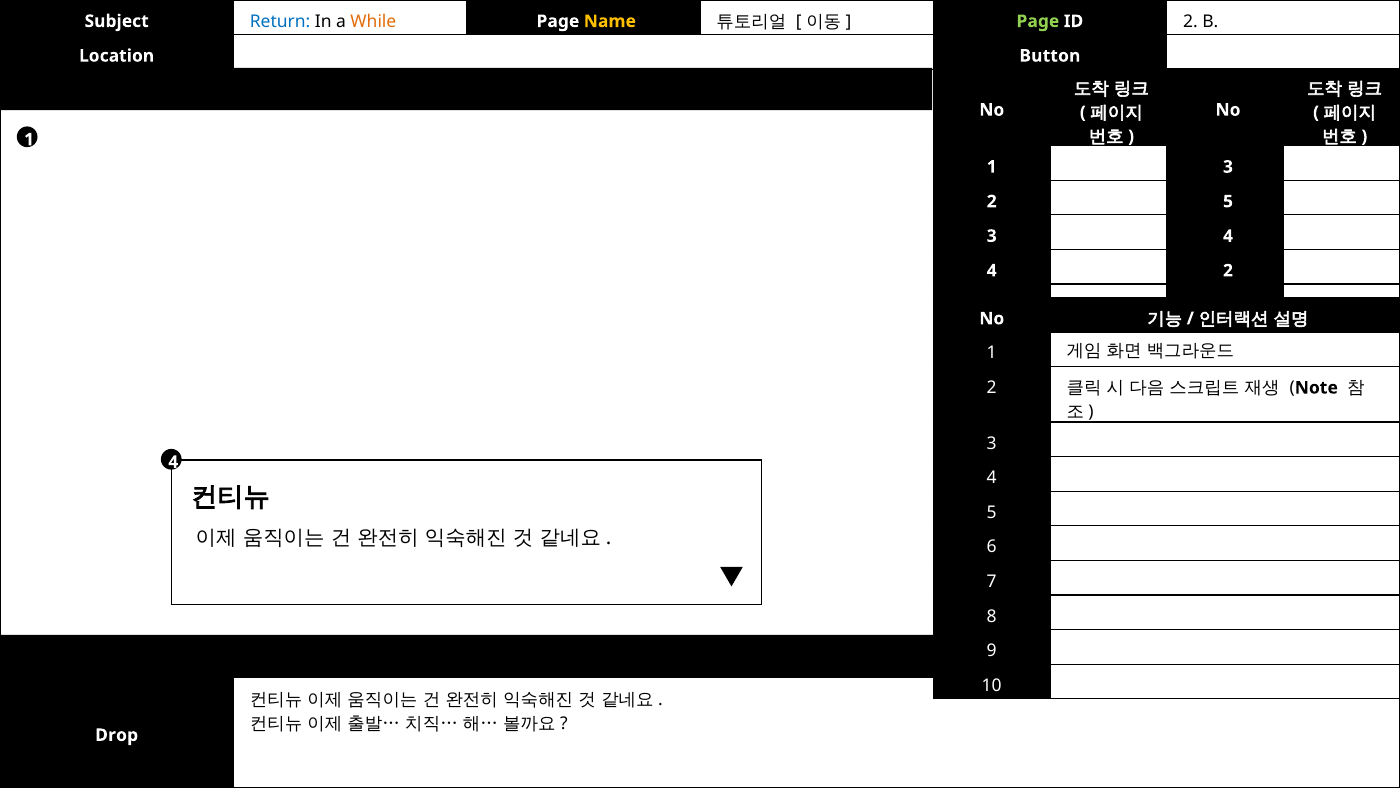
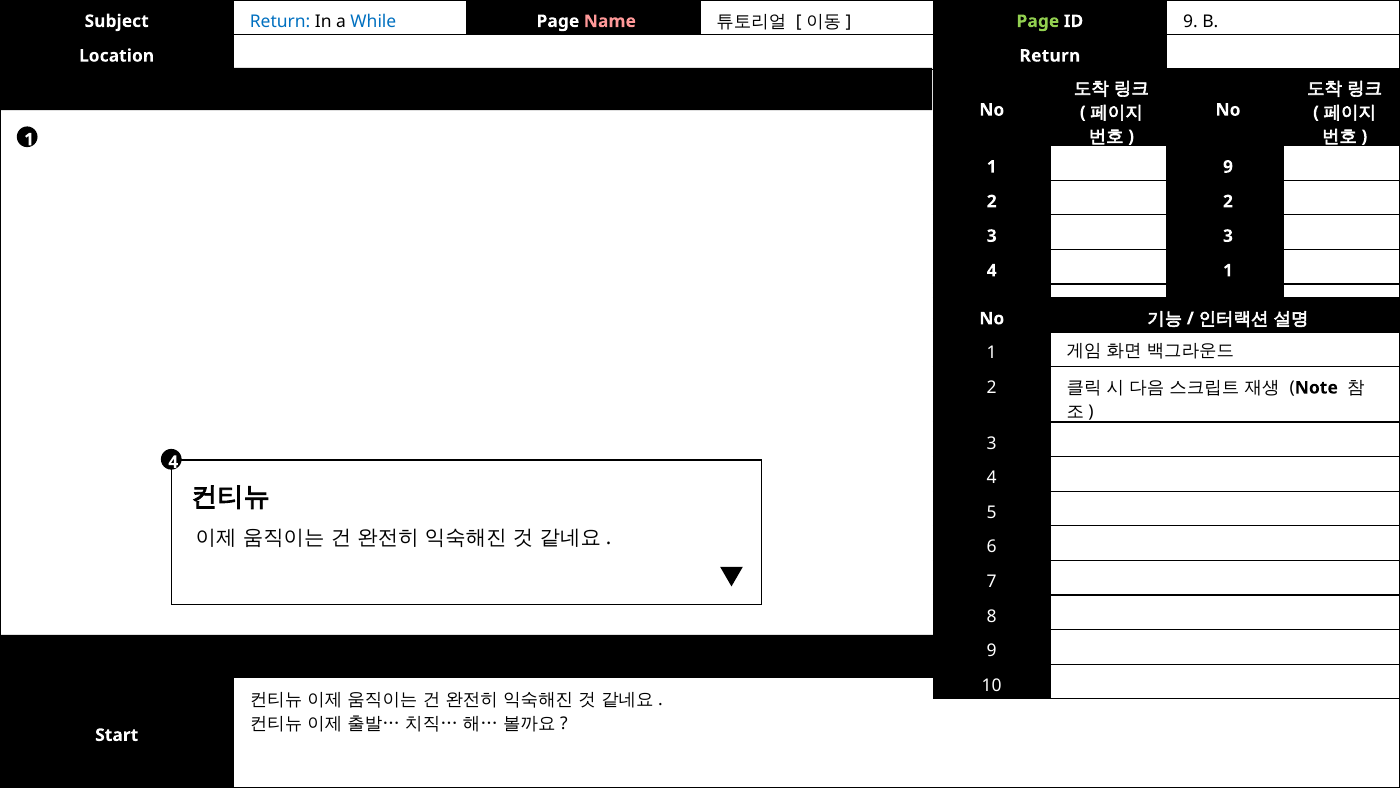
While colour: orange -> blue (373, 21)
Name colour: yellow -> pink (610, 21)
ID 2: 2 -> 9 (1190, 21)
Button: Button -> Return (1050, 56)
1 3: 3 -> 9 (1228, 167)
5: 5 -> 2 (1228, 201)
4: 4 -> 3 (1228, 236)
4 2: 2 -> 1 (1228, 270)
Drop: Drop -> Start (117, 735)
